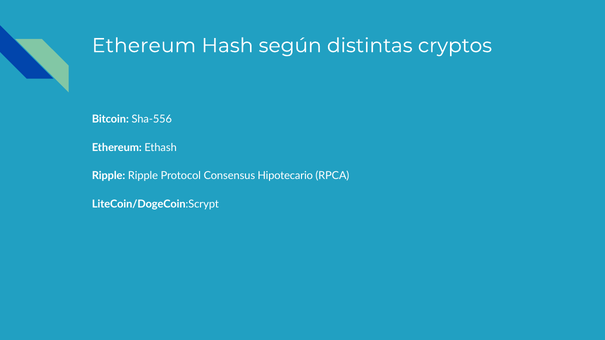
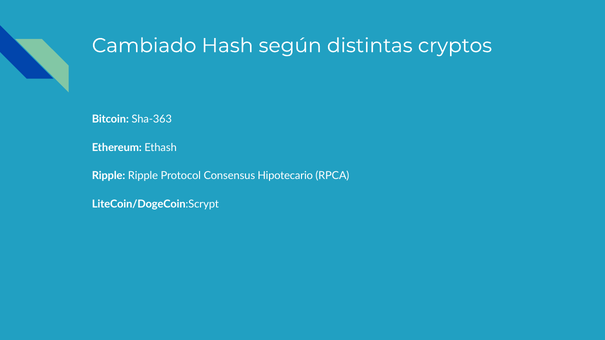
Ethereum: Ethereum -> Cambiado (144, 46)
Sha-556: Sha-556 -> Sha-363 (152, 119)
